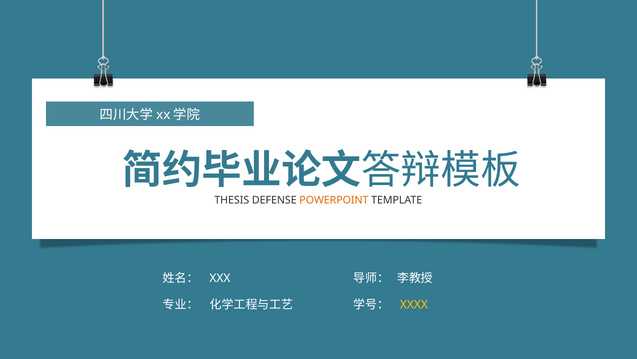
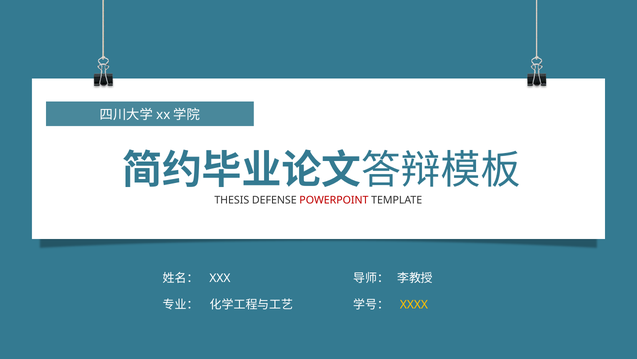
POWERPOINT colour: orange -> red (334, 200)
